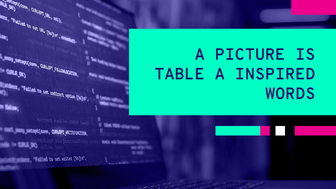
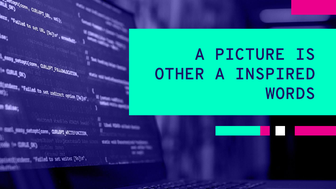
TABLE: TABLE -> OTHER (180, 74)
